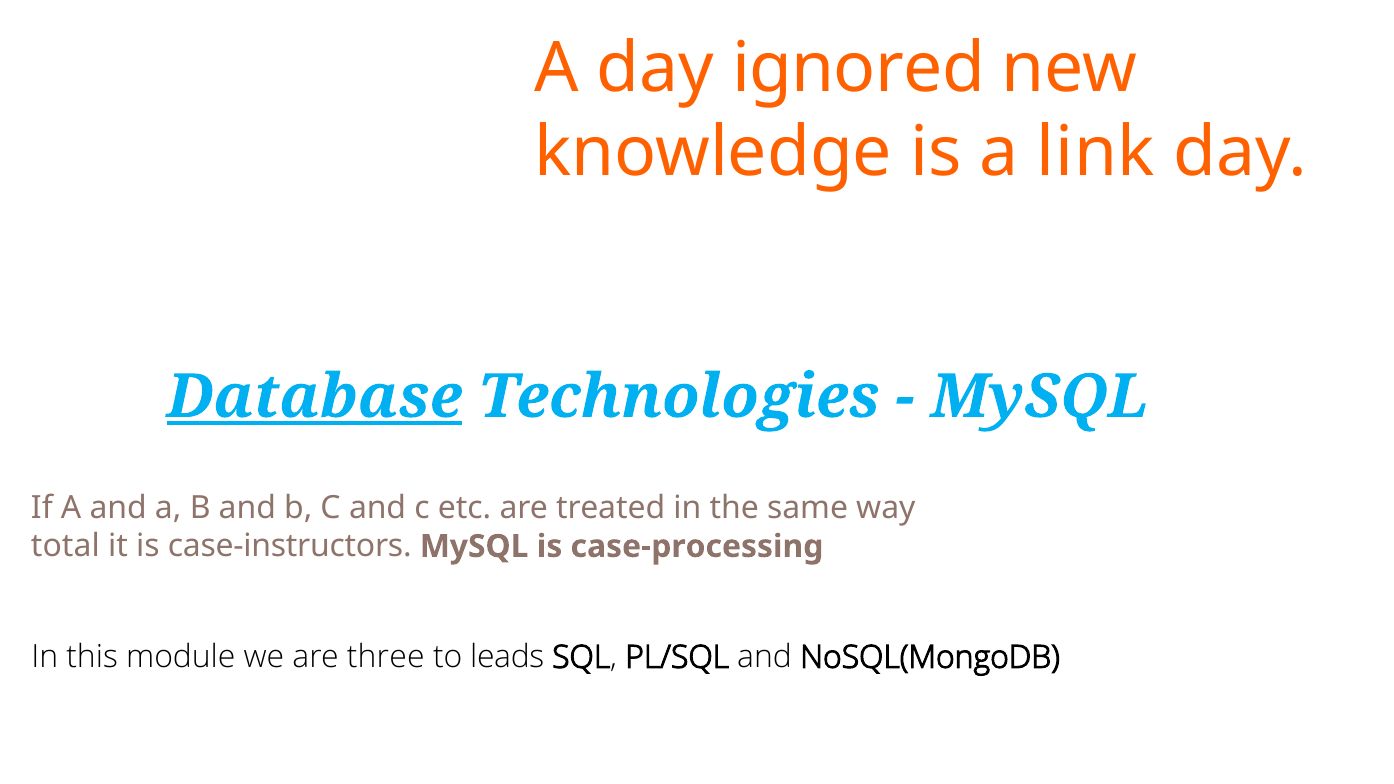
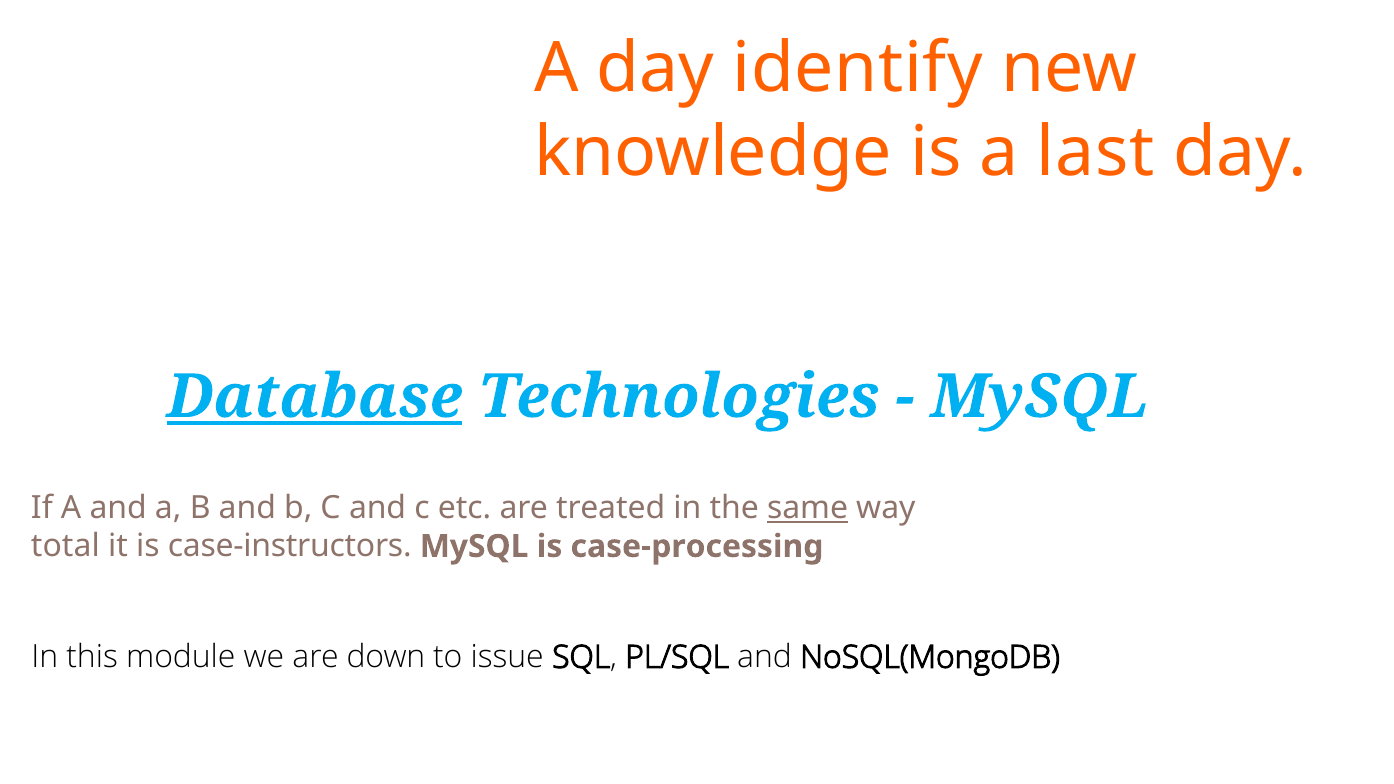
ignored: ignored -> identify (858, 68)
link: link -> last (1096, 152)
same underline: none -> present (808, 508)
three: three -> down (386, 657)
leads: leads -> issue (507, 657)
